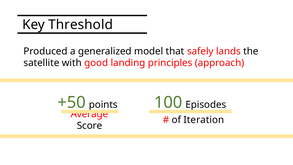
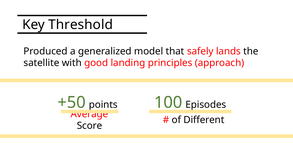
Iteration: Iteration -> Different (204, 120)
